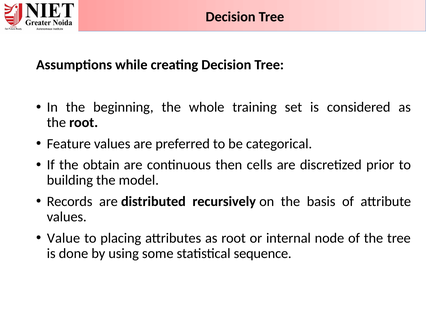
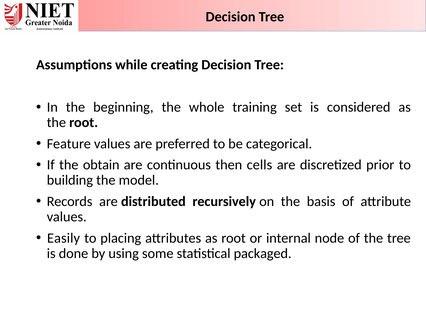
Value: Value -> Easily (64, 238)
sequence: sequence -> packaged (263, 254)
